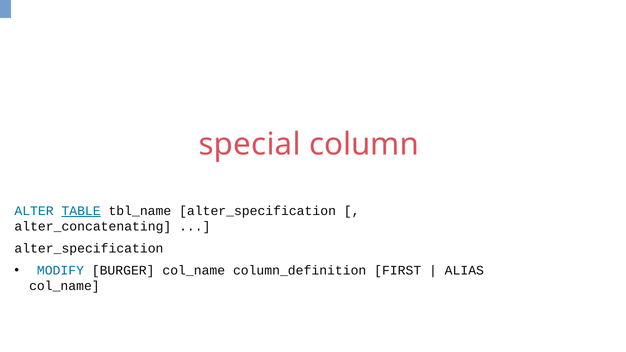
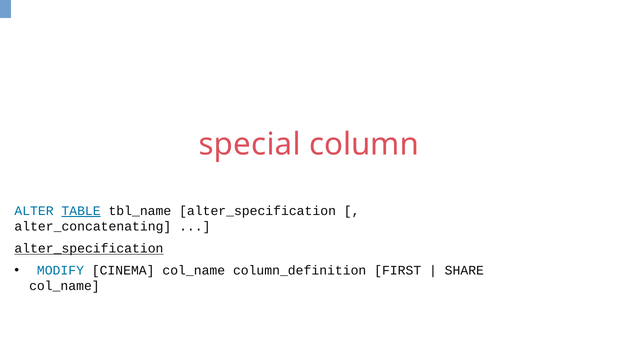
alter_specification underline: none -> present (89, 249)
BURGER: BURGER -> CINEMA (123, 271)
ALIAS: ALIAS -> SHARE (464, 271)
